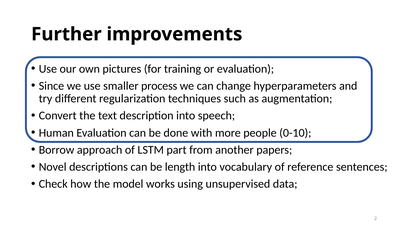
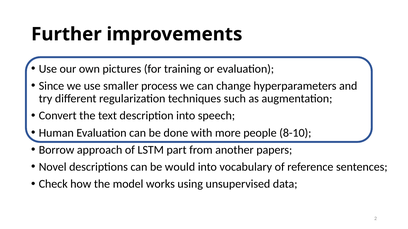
0-10: 0-10 -> 8-10 (295, 133)
length: length -> would (180, 167)
